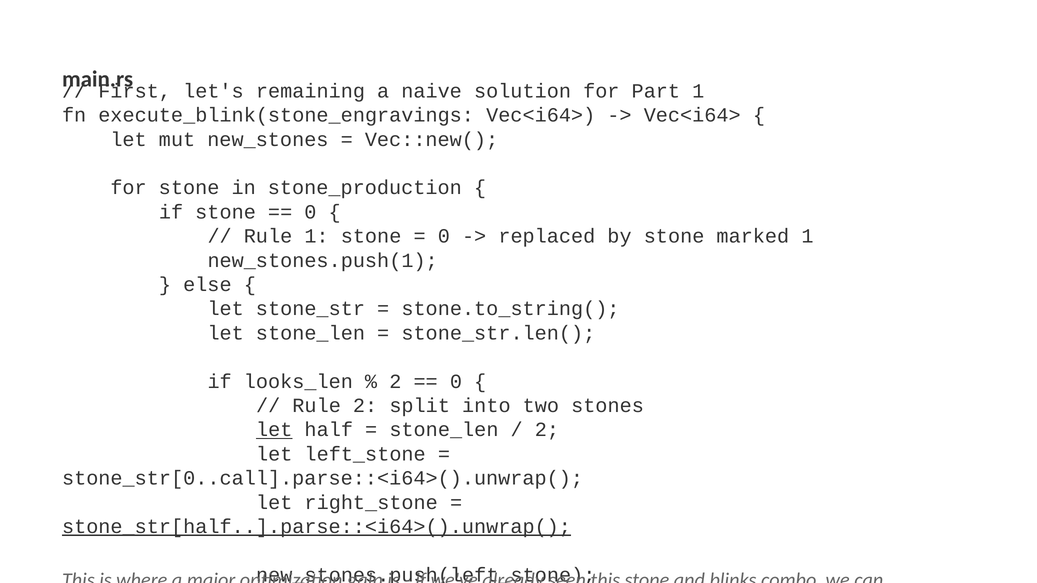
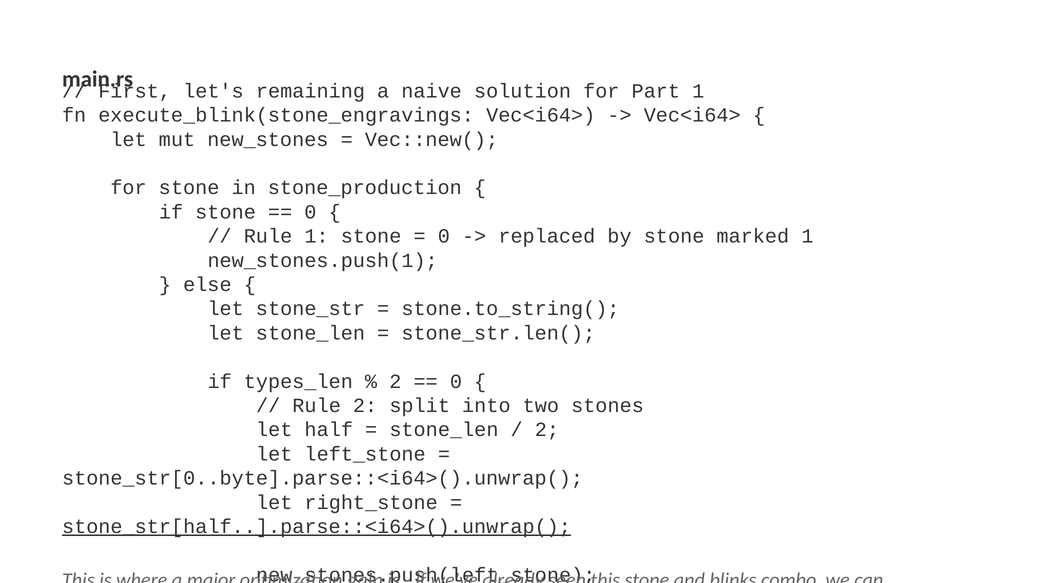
looks_len: looks_len -> types_len (298, 382)
let underline: present -> none (274, 430)
stone_str[0..call].parse::<i64>().unwrap(: stone_str[0..call].parse::<i64>().unwrap( -> stone_str[0..byte].parse::<i64>().unwrap( (323, 478)
